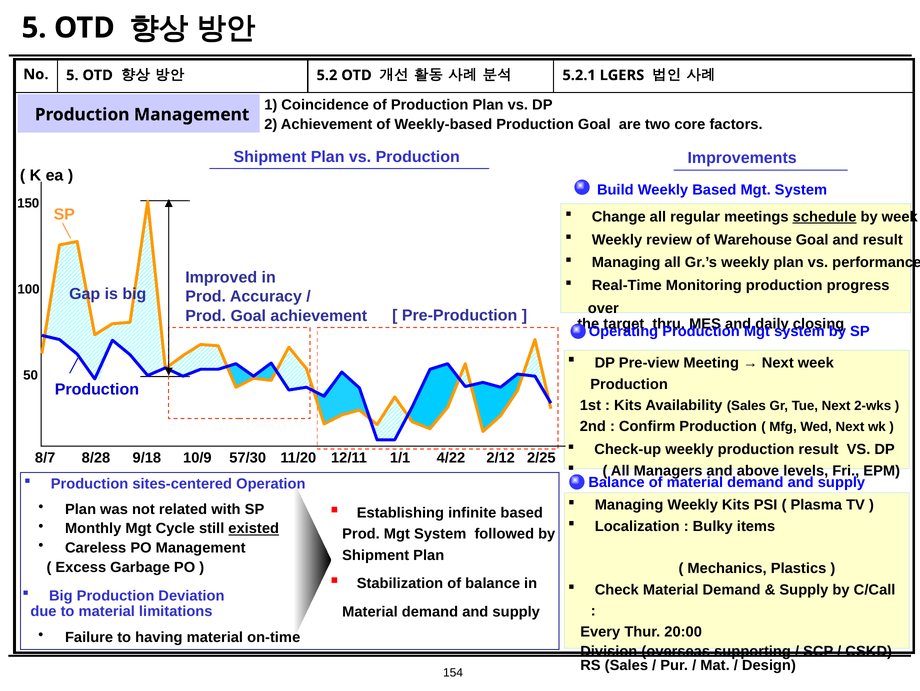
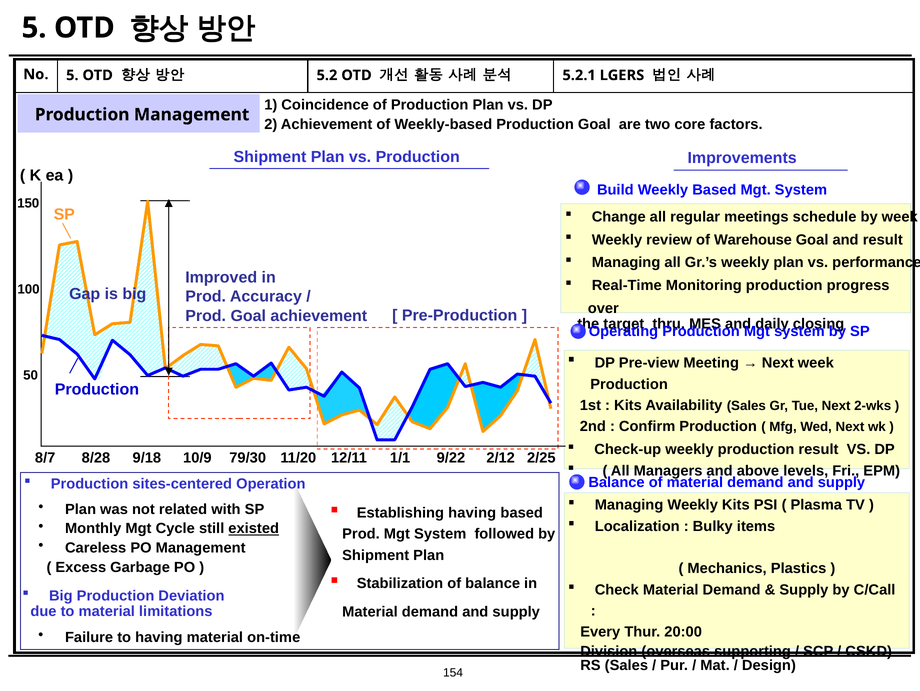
schedule underline: present -> none (825, 217)
57/30: 57/30 -> 79/30 (248, 457)
4/22: 4/22 -> 9/22 (451, 457)
Establishing infinite: infinite -> having (472, 513)
